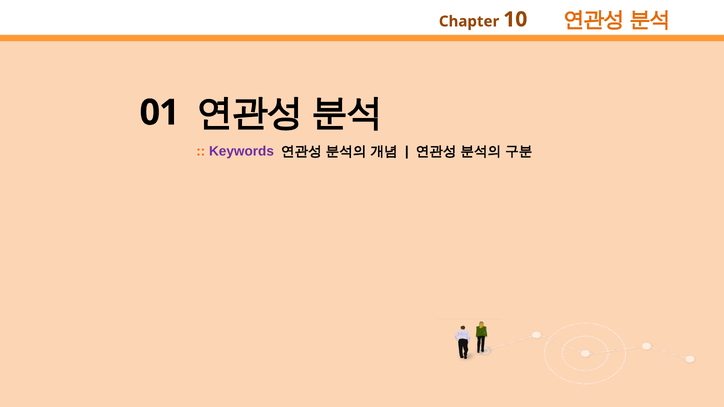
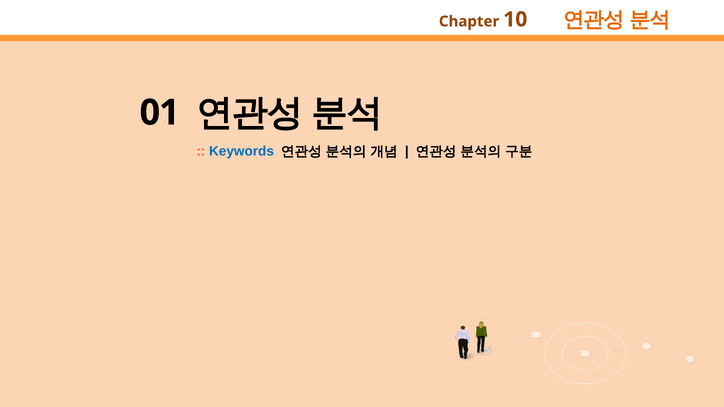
Keywords colour: purple -> blue (241, 151)
